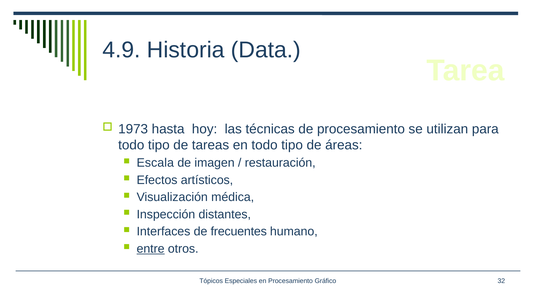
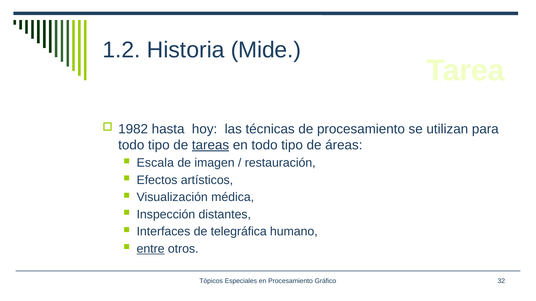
4.9: 4.9 -> 1.2 (122, 50)
Data: Data -> Mide (266, 50)
1973: 1973 -> 1982 (133, 129)
tareas underline: none -> present (211, 145)
frecuentes: frecuentes -> telegráfica (239, 232)
